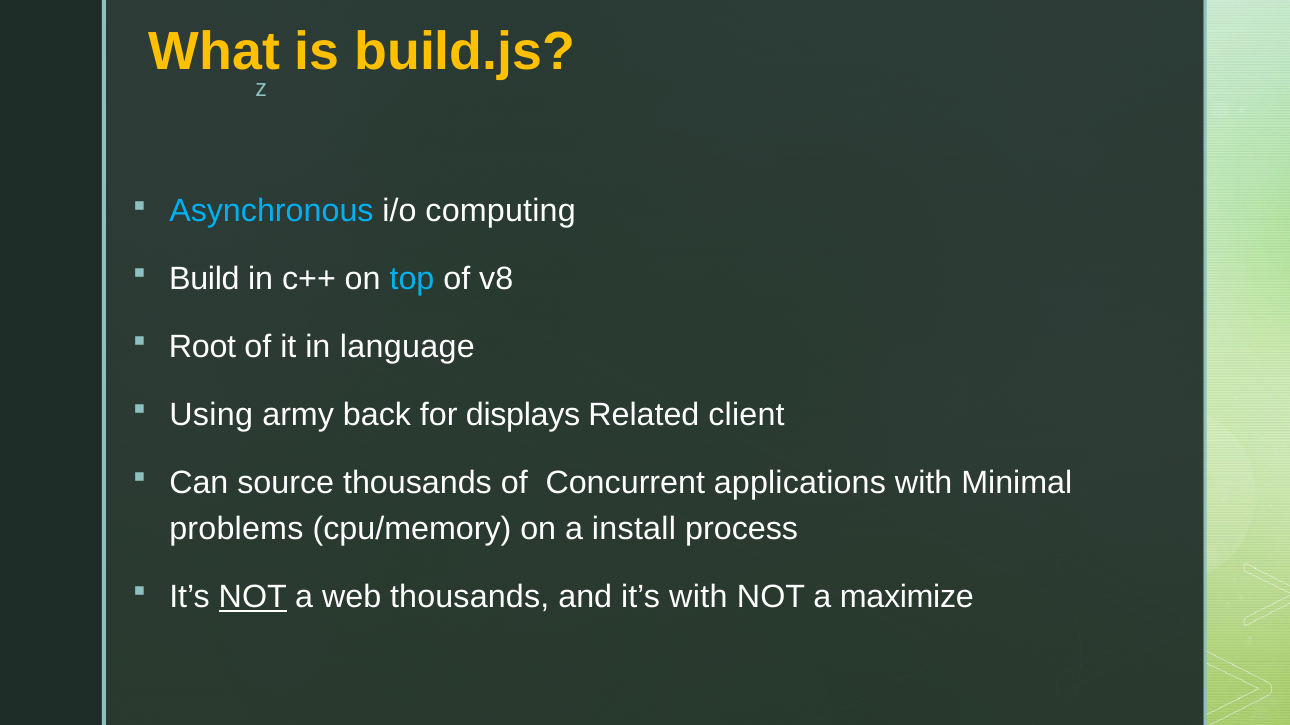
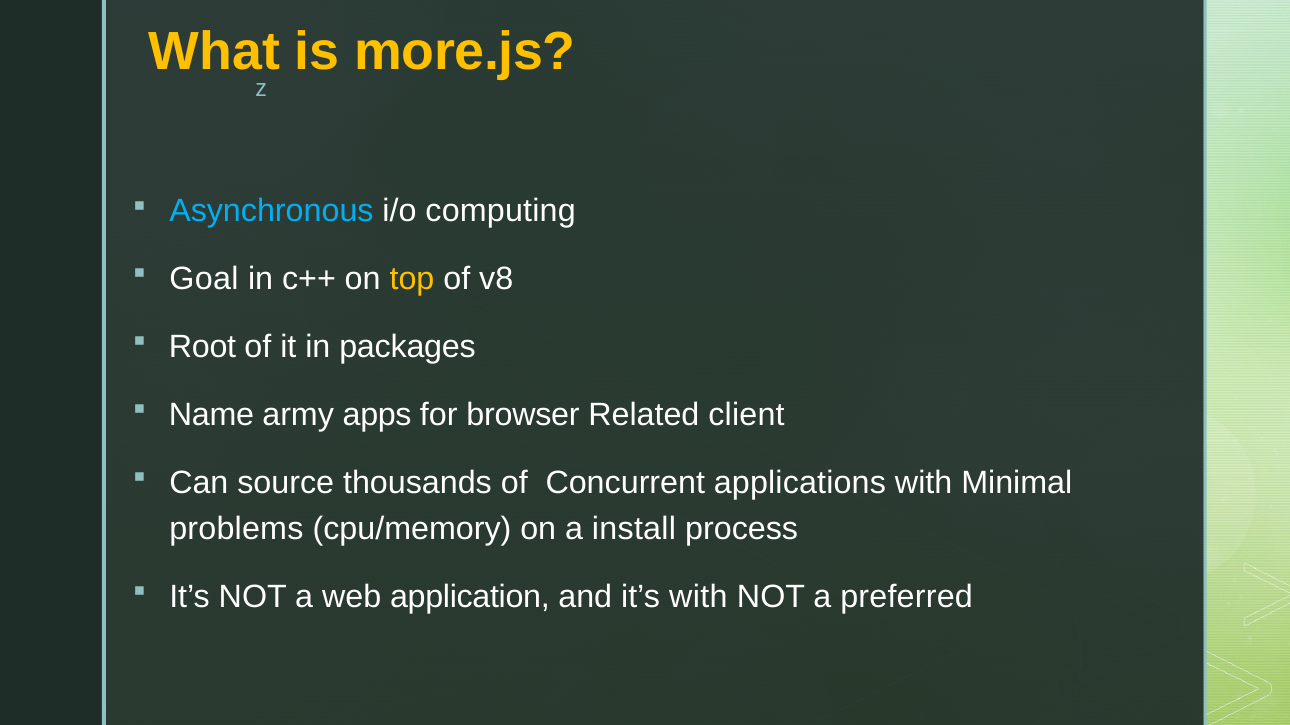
build.js: build.js -> more.js (465, 51)
Build: Build -> Goal (204, 279)
top colour: light blue -> yellow (412, 279)
language: language -> packages (408, 347)
Using: Using -> Name (212, 415)
back: back -> apps (377, 415)
displays: displays -> browser (523, 415)
NOT underline: present -> none (253, 598)
web thousands: thousands -> application (470, 598)
maximize: maximize -> preferred (907, 598)
